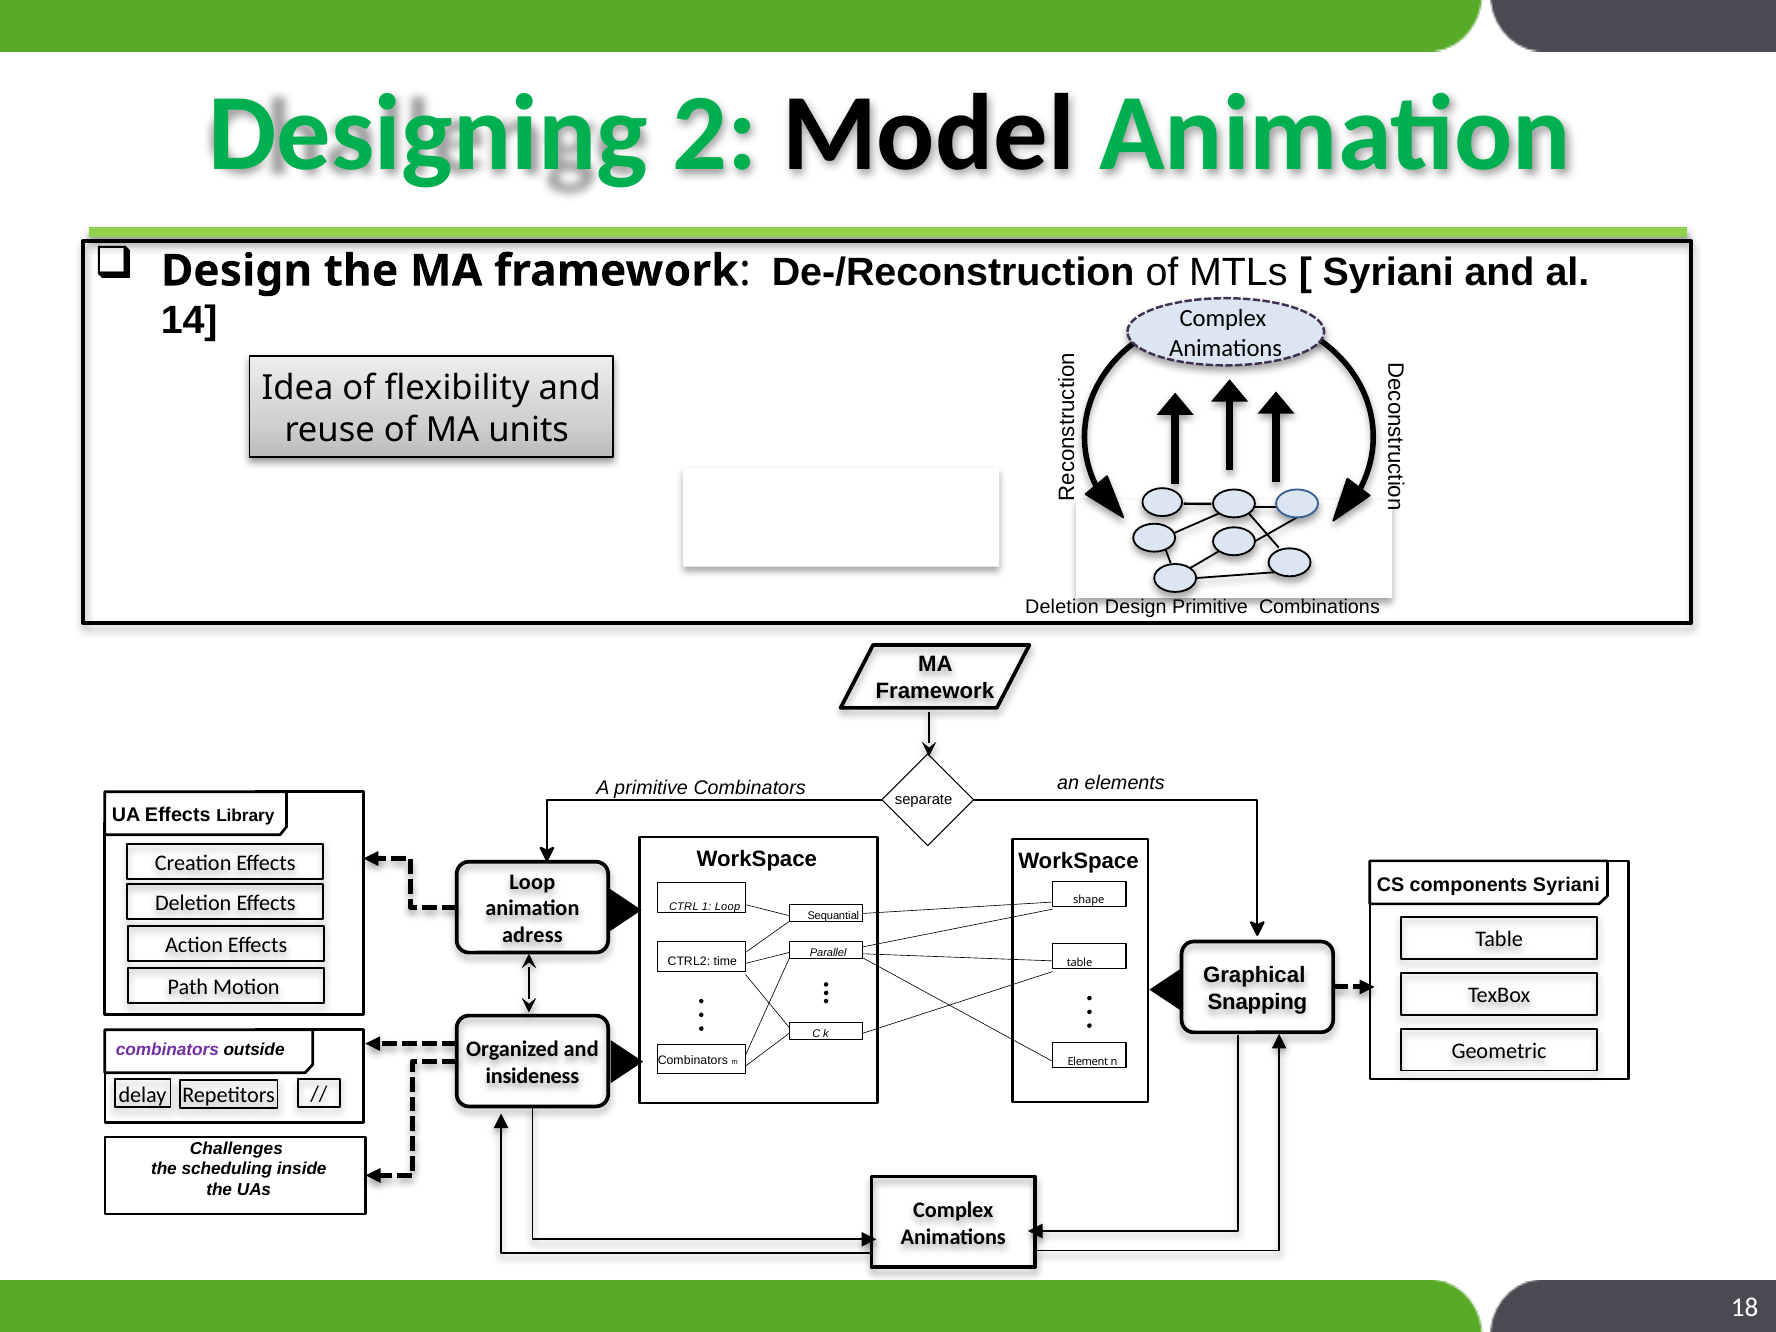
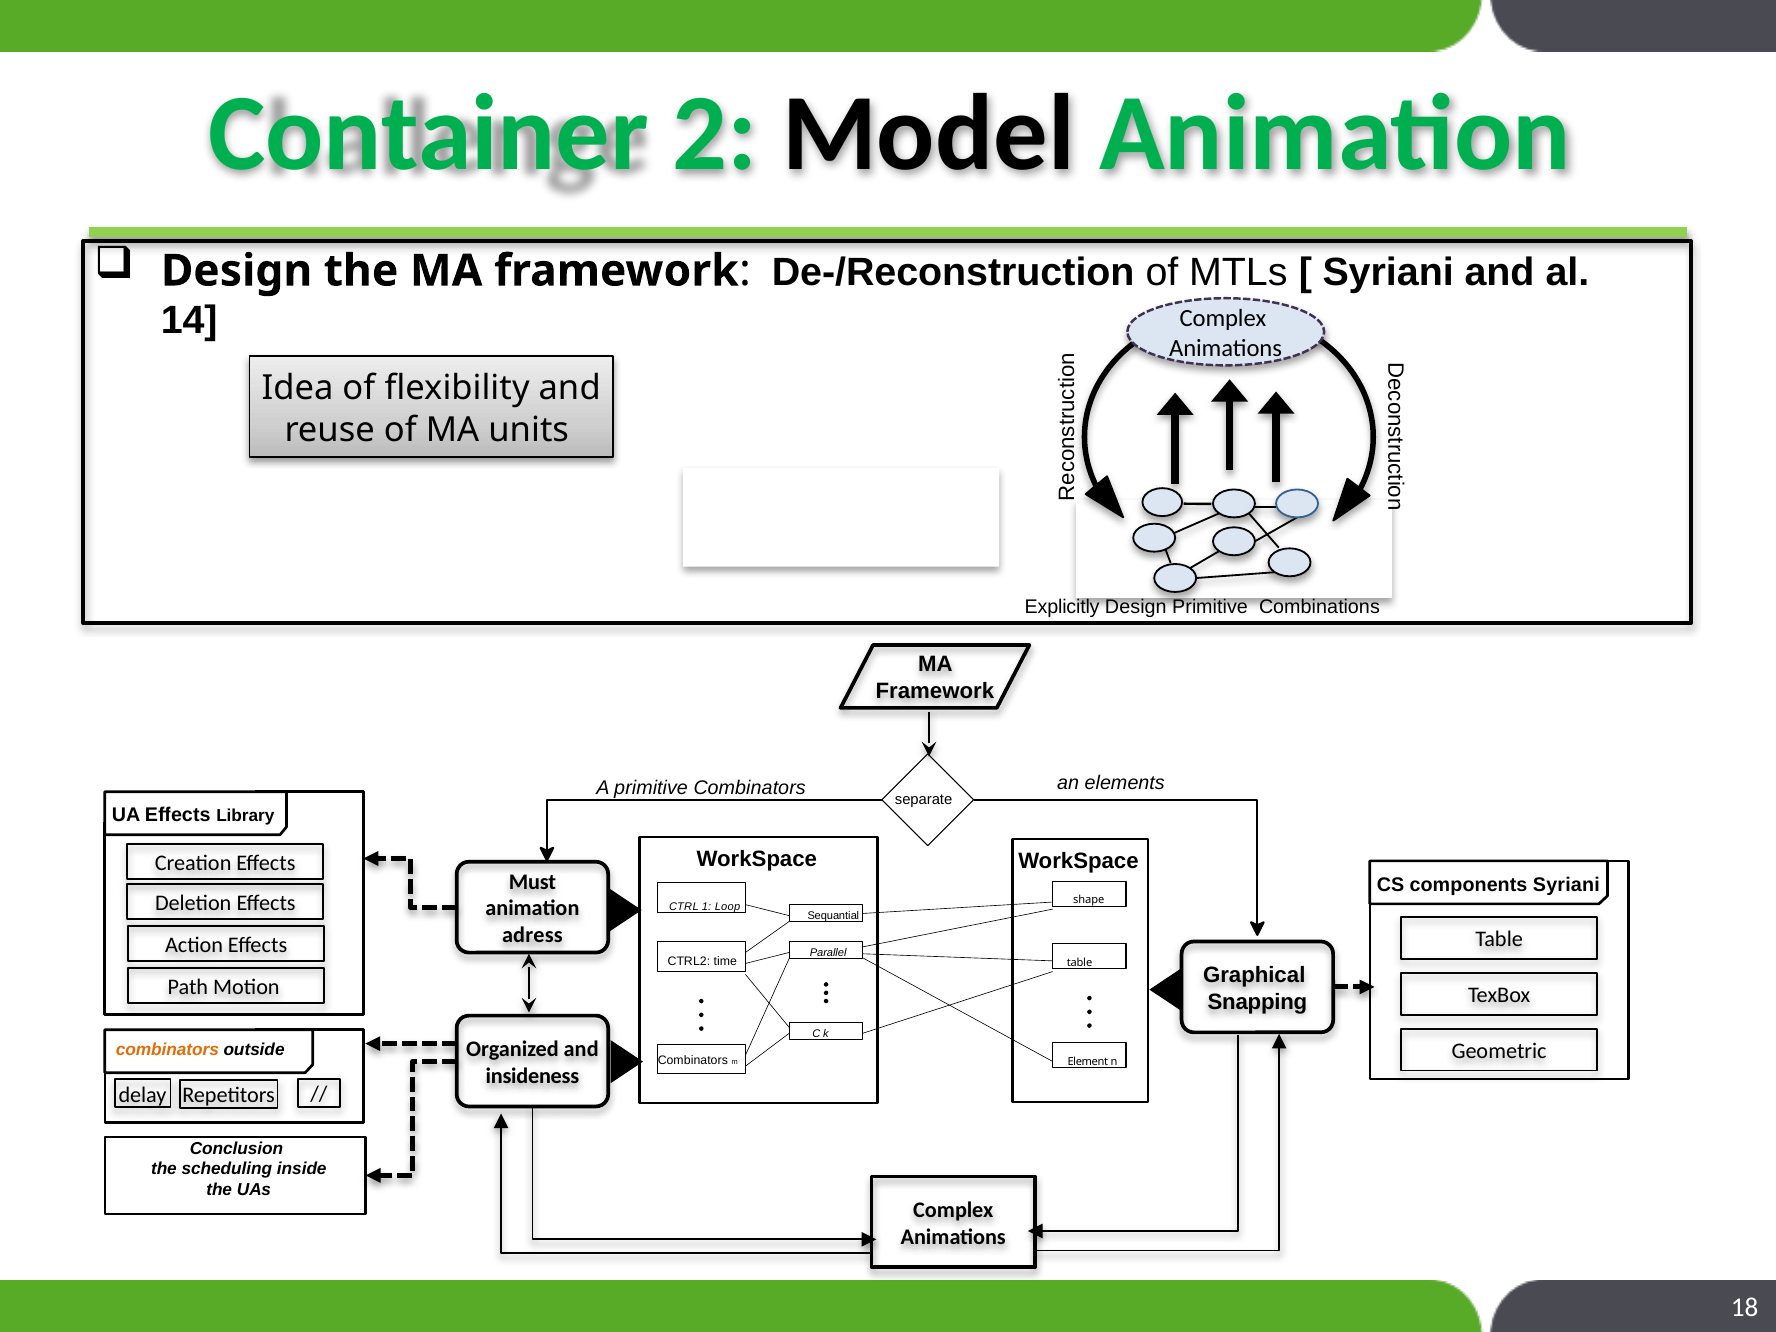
Designing: Designing -> Container (428, 134)
Deletion: Deletion -> Explicitly (1062, 607)
Loop: Loop -> Must (533, 882)
combinators colour: purple -> orange (167, 1050)
Challenges: Challenges -> Conclusion (236, 1148)
